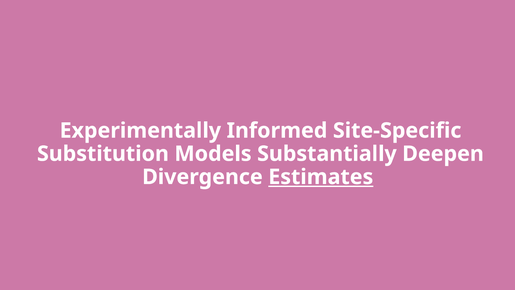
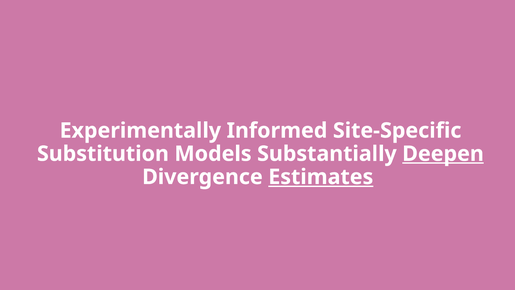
Deepen underline: none -> present (443, 154)
